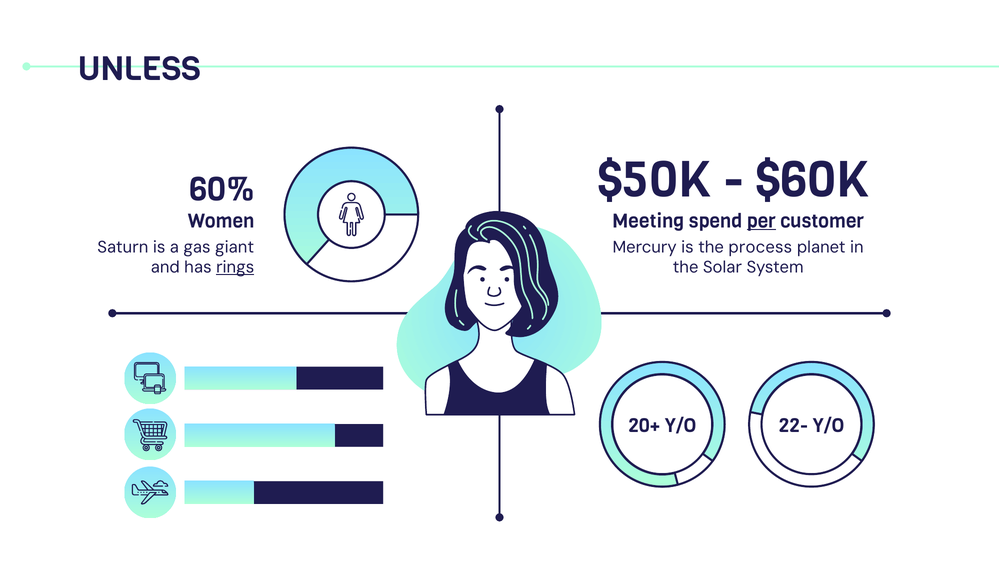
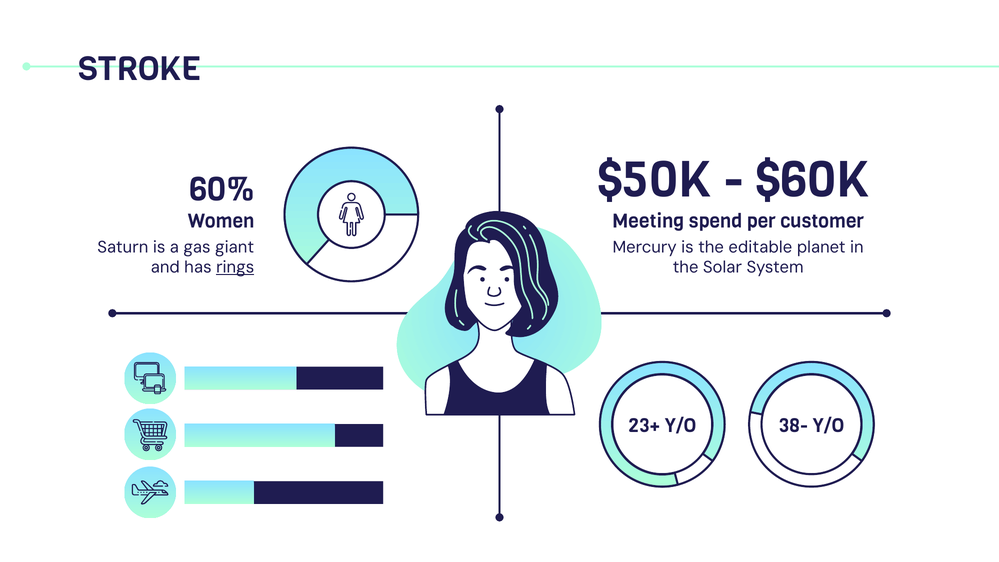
UNLESS: UNLESS -> STROKE (140, 69)
per underline: present -> none (761, 221)
process: process -> editable (760, 247)
20+: 20+ -> 23+ (644, 426)
22-: 22- -> 38- (793, 426)
